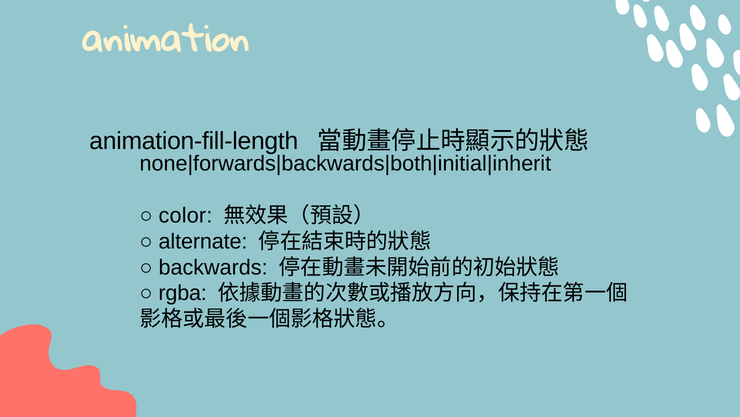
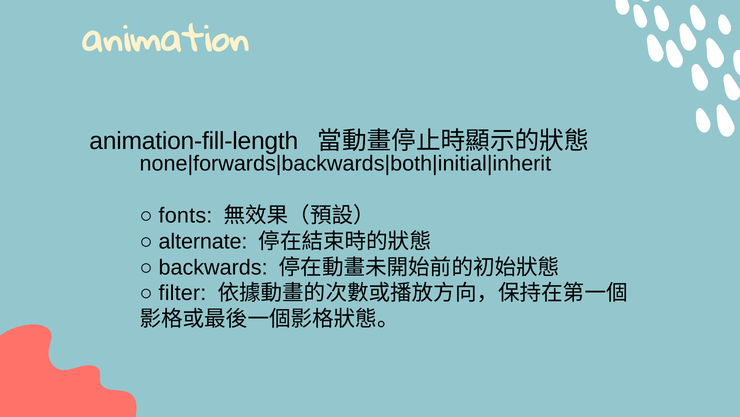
color: color -> fonts (185, 215)
rgba: rgba -> filter (182, 293)
